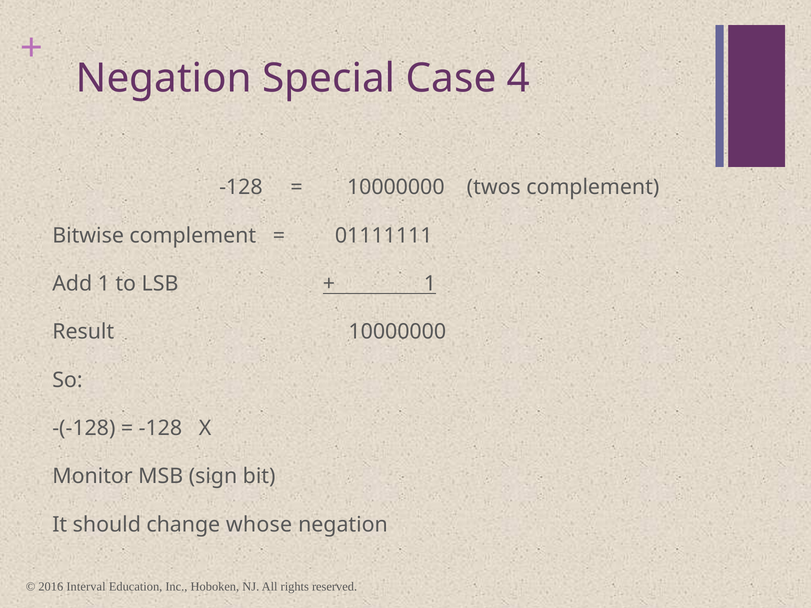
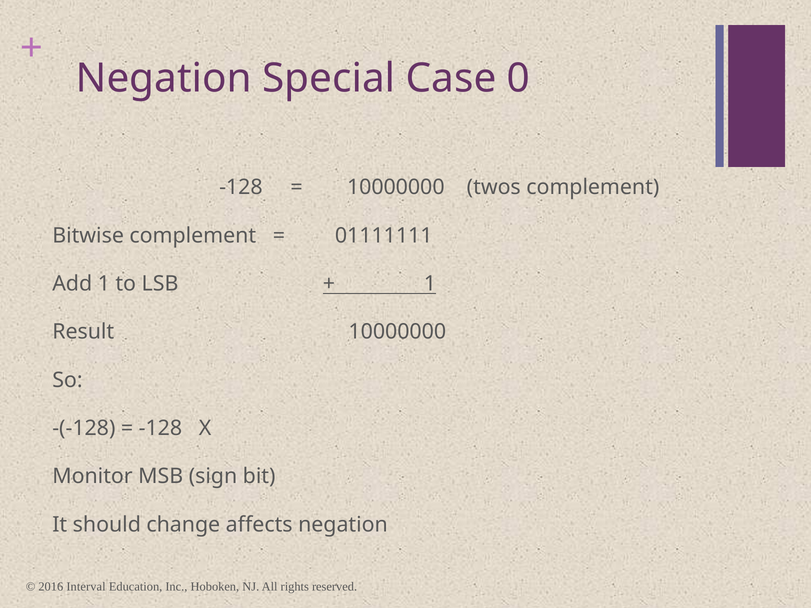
4: 4 -> 0 (519, 79)
whose: whose -> affects (259, 525)
